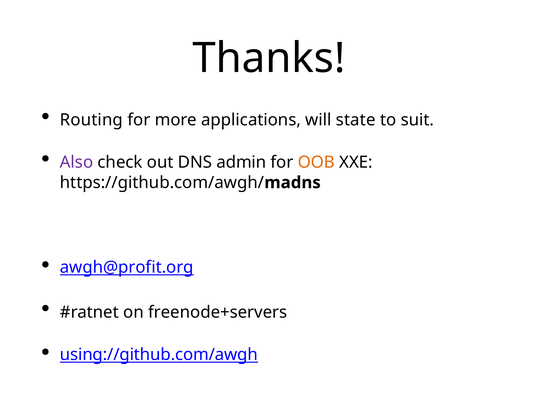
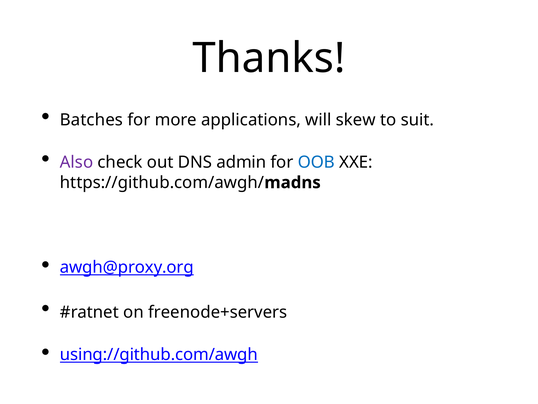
Routing: Routing -> Batches (91, 120)
state: state -> skew (356, 120)
OOB colour: orange -> blue (316, 162)
awgh@profit.org: awgh@profit.org -> awgh@proxy.org (127, 267)
